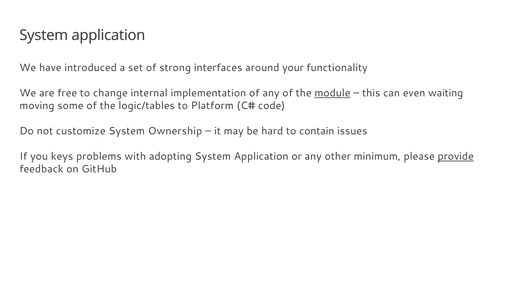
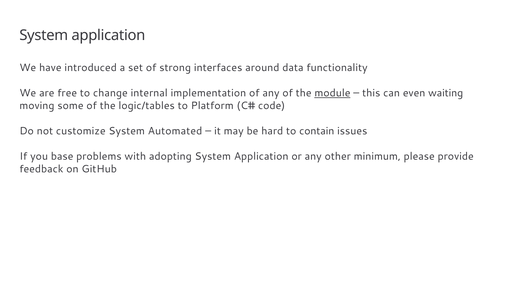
your: your -> data (293, 68)
Ownership: Ownership -> Automated (175, 131)
keys: keys -> base (62, 156)
provide underline: present -> none (456, 156)
